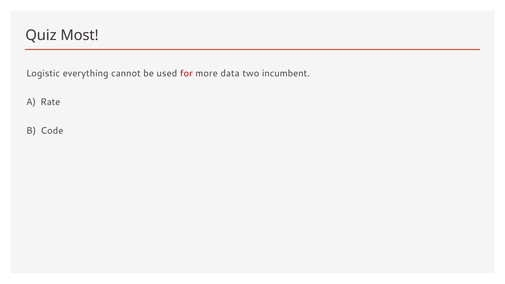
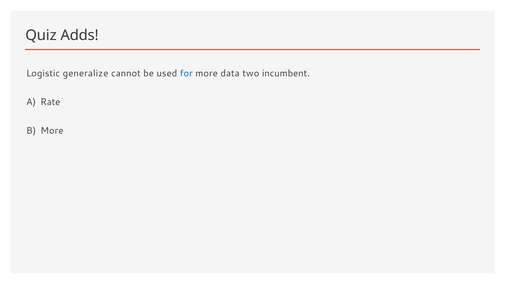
Most: Most -> Adds (80, 35)
everything: everything -> generalize (86, 73)
for colour: red -> blue (186, 73)
Code: Code -> More (52, 131)
